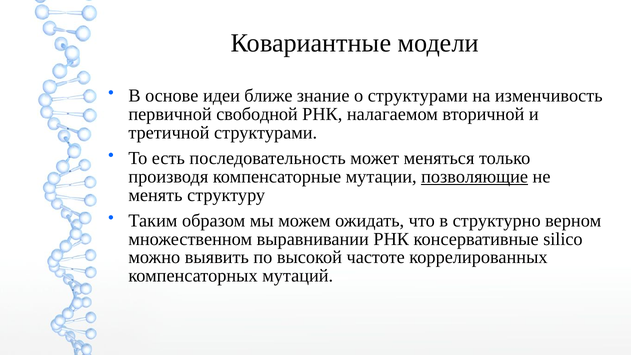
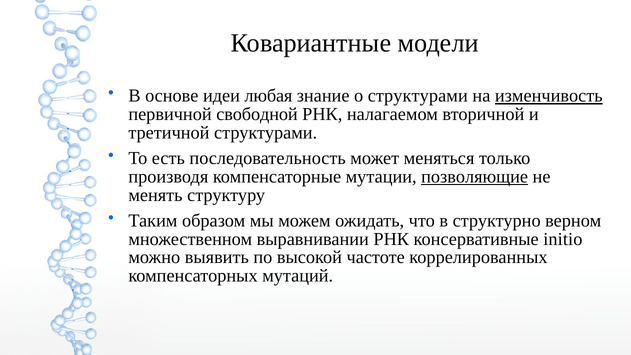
ближе: ближе -> любая (268, 96)
изменчивость underline: none -> present (549, 96)
silico: silico -> initio (563, 239)
